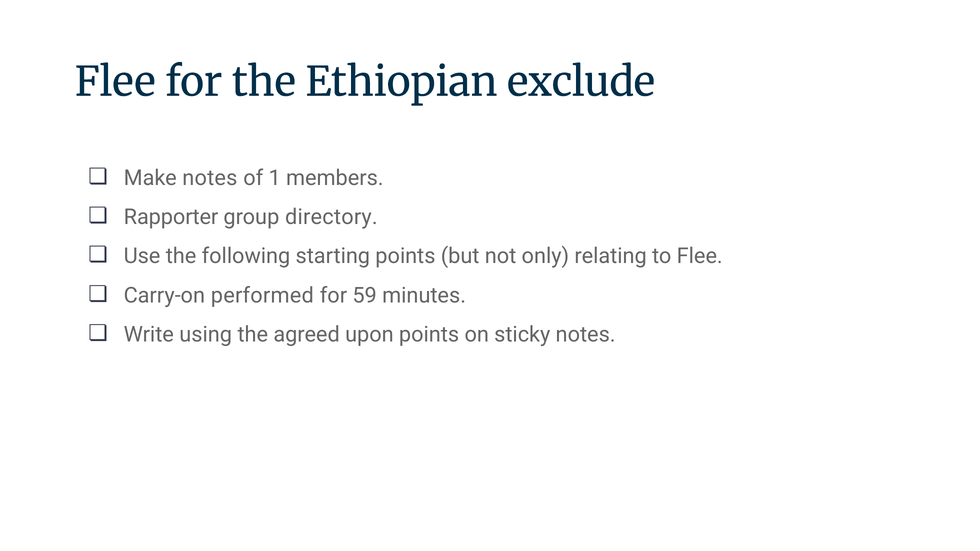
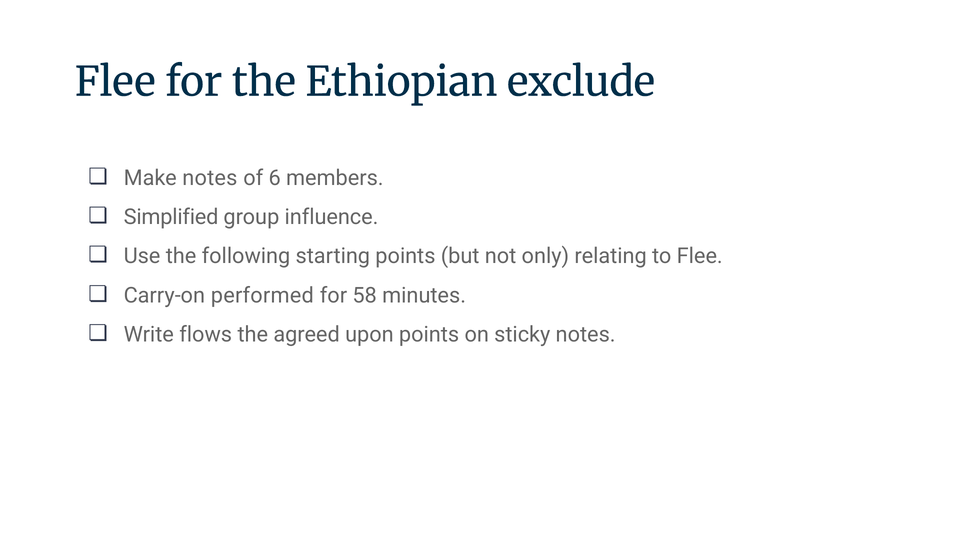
1: 1 -> 6 (275, 178)
Rapporter: Rapporter -> Simplified (171, 217)
directory: directory -> influence (332, 217)
59: 59 -> 58 (365, 296)
using: using -> flows (206, 335)
